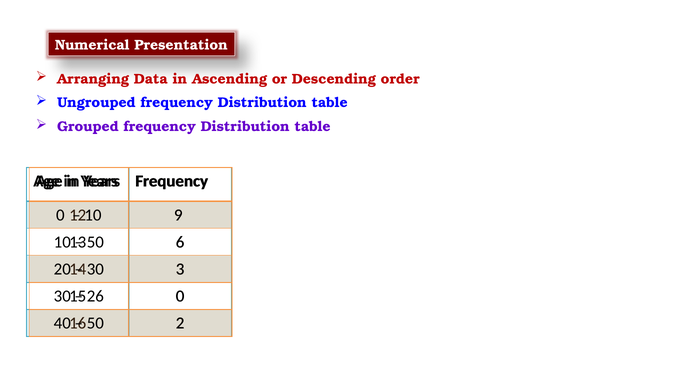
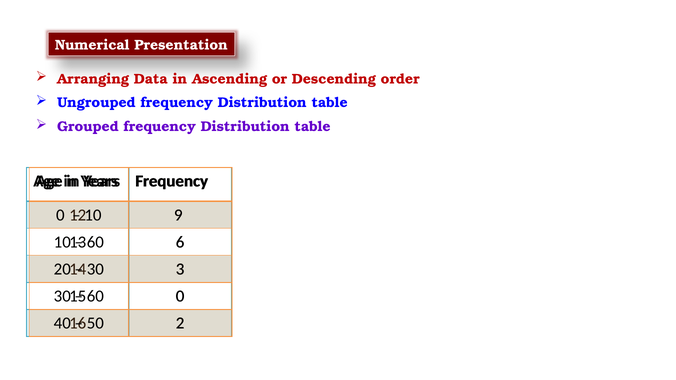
50: 50 -> 60 (95, 242)
26: 26 -> 60 (95, 296)
